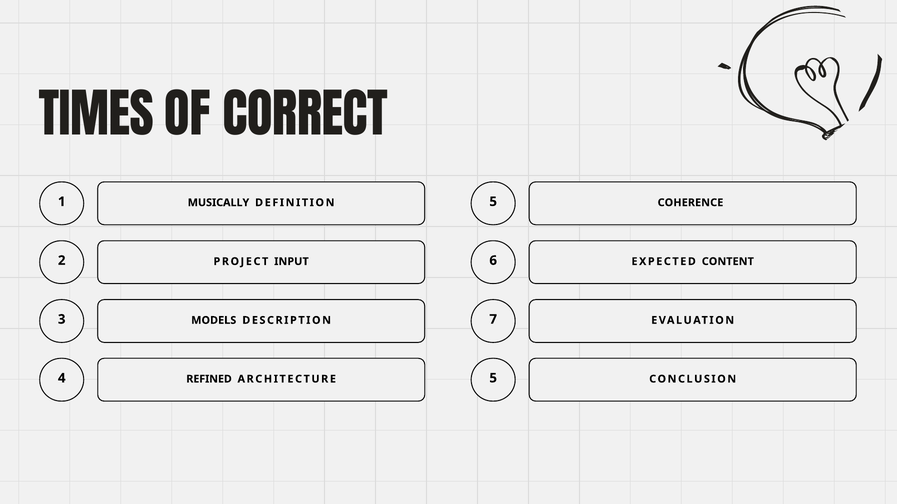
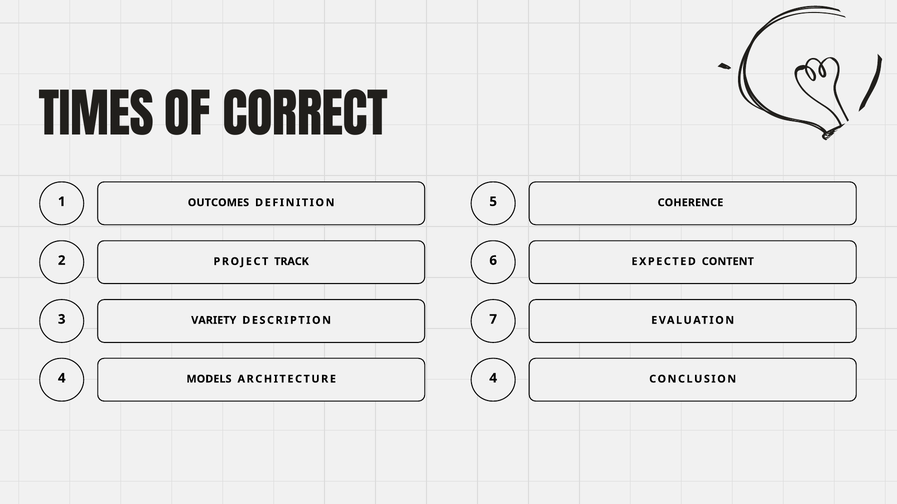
MUSICALLY: MUSICALLY -> OUTCOMES (218, 203)
INPUT: INPUT -> TRACK (292, 262)
MODELS: MODELS -> VARIETY (214, 321)
REFINED: REFINED -> MODELS (209, 379)
ARCHITECTURE 5: 5 -> 4 (493, 378)
